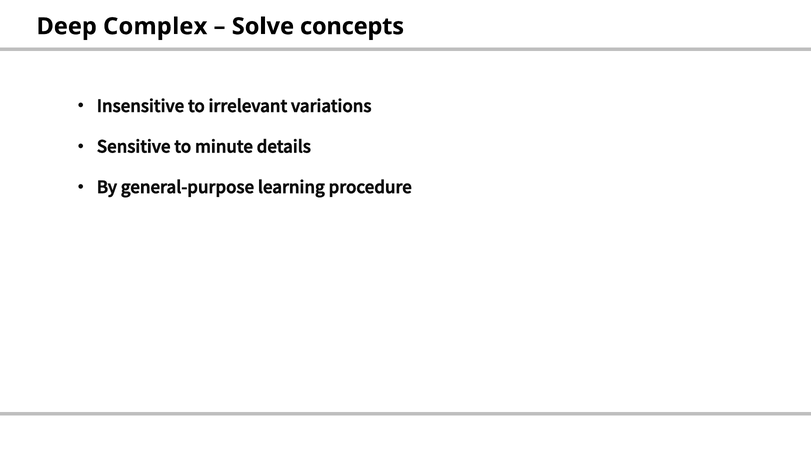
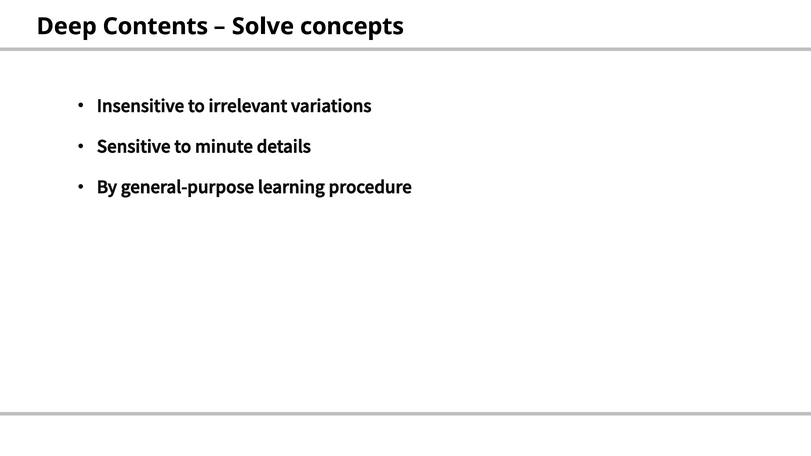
Complex: Complex -> Contents (155, 26)
